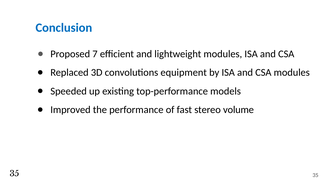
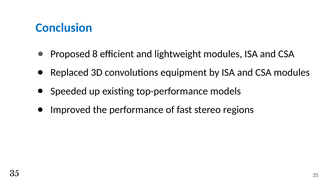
7: 7 -> 8 (95, 54)
volume: volume -> regions (238, 110)
